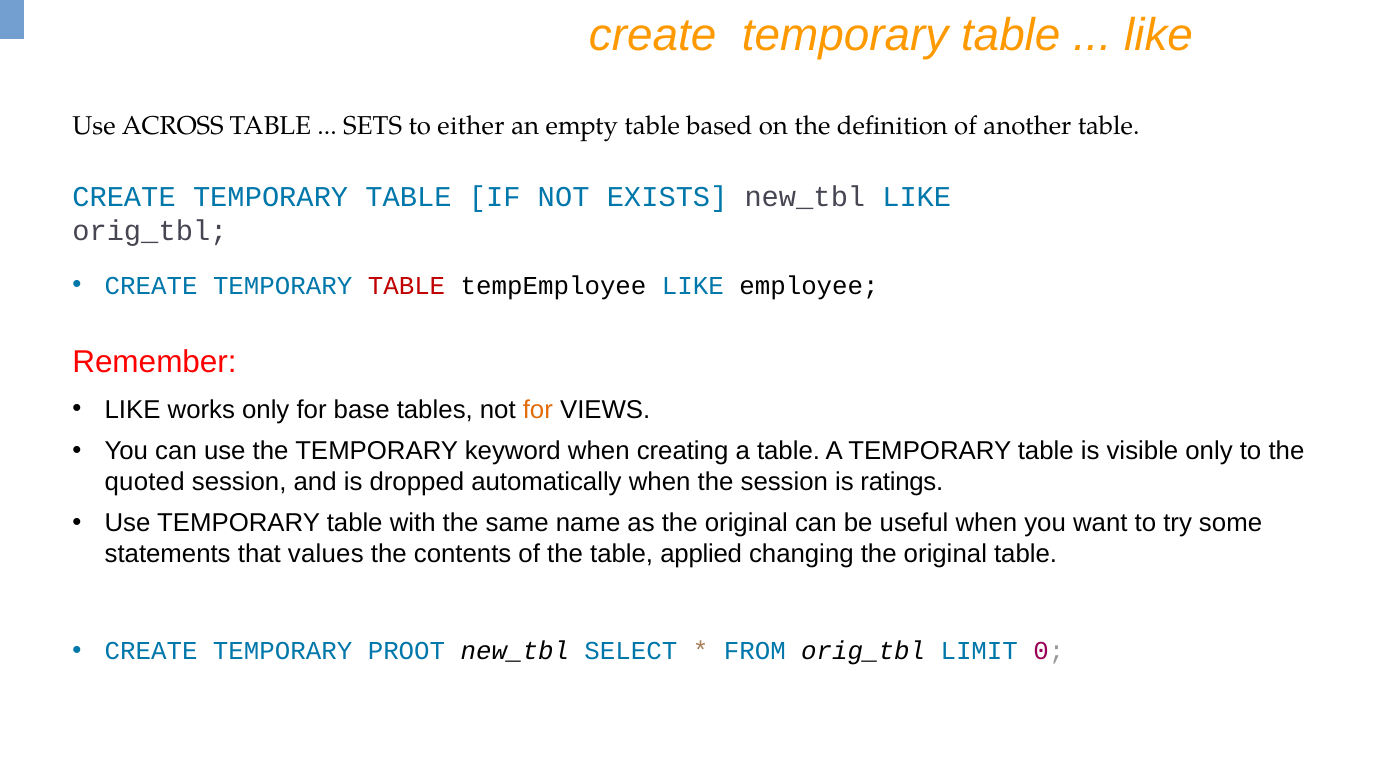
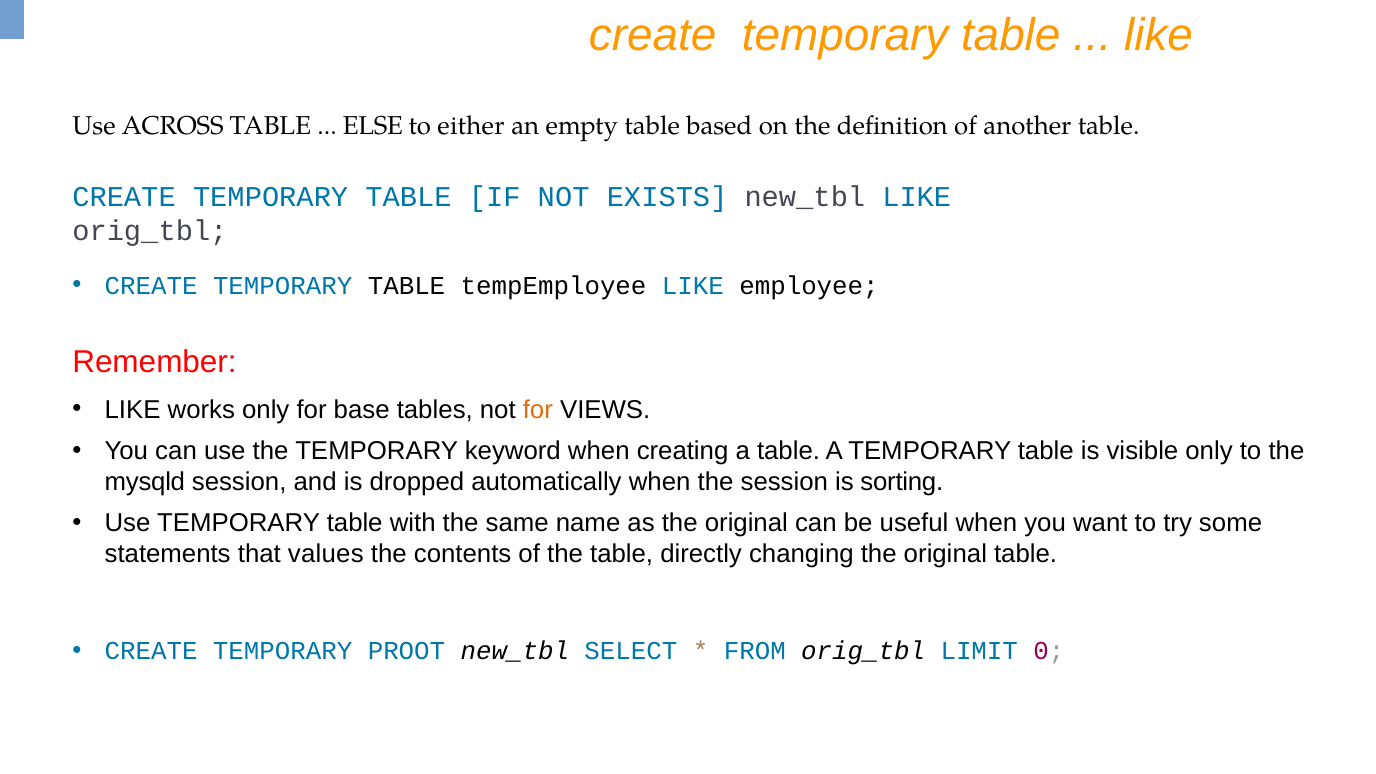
SETS: SETS -> ELSE (373, 126)
TABLE colour: red -> black (407, 286)
quoted: quoted -> mysqld (145, 482)
ratings: ratings -> sorting (902, 482)
applied: applied -> directly (701, 554)
